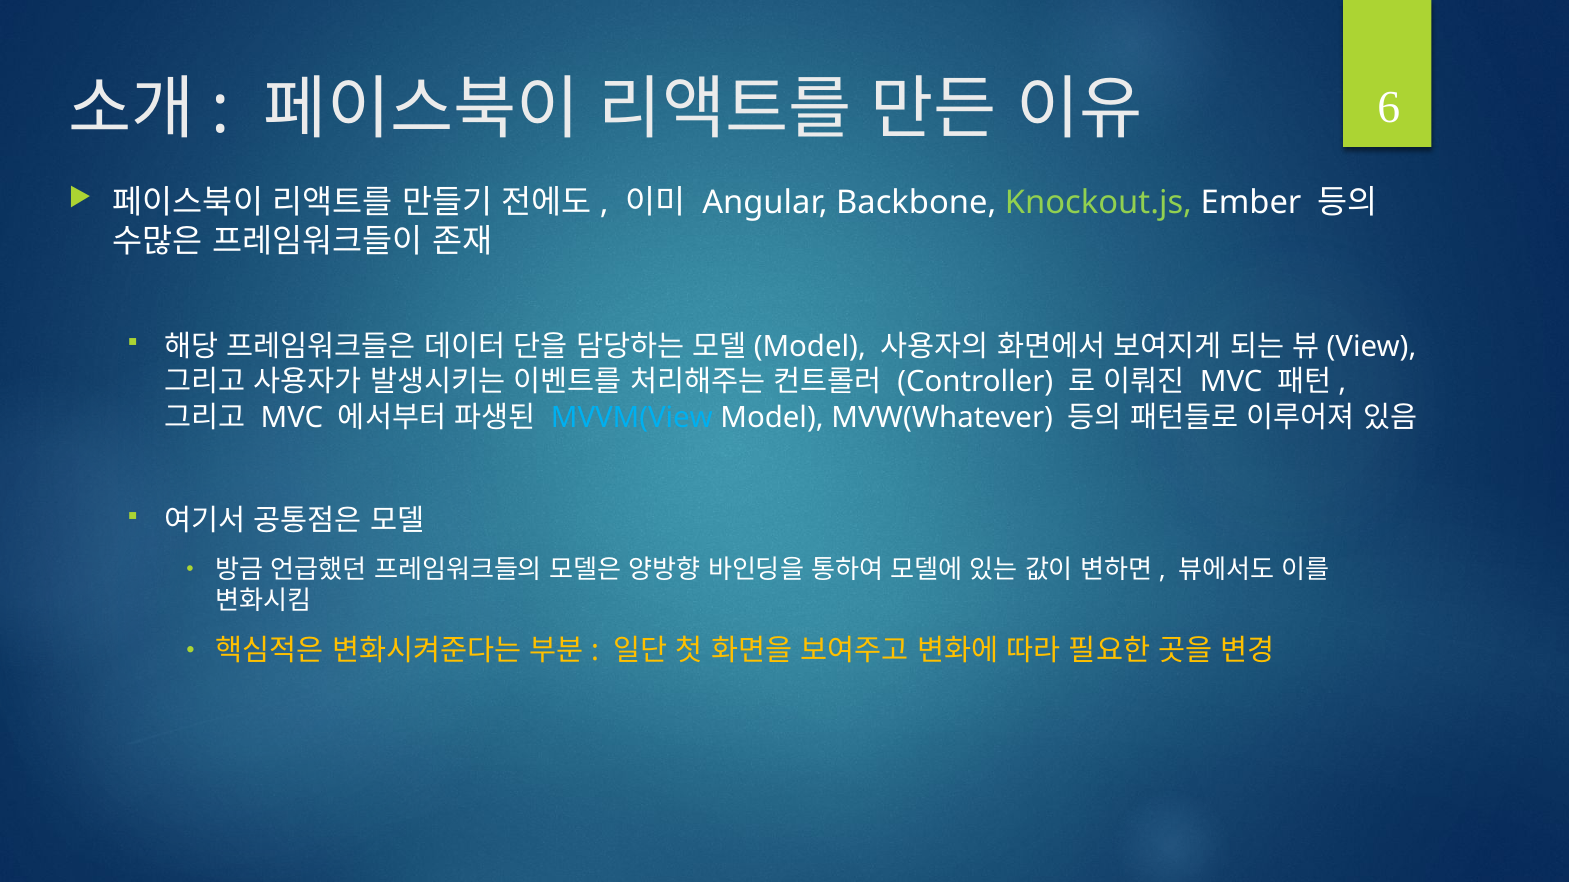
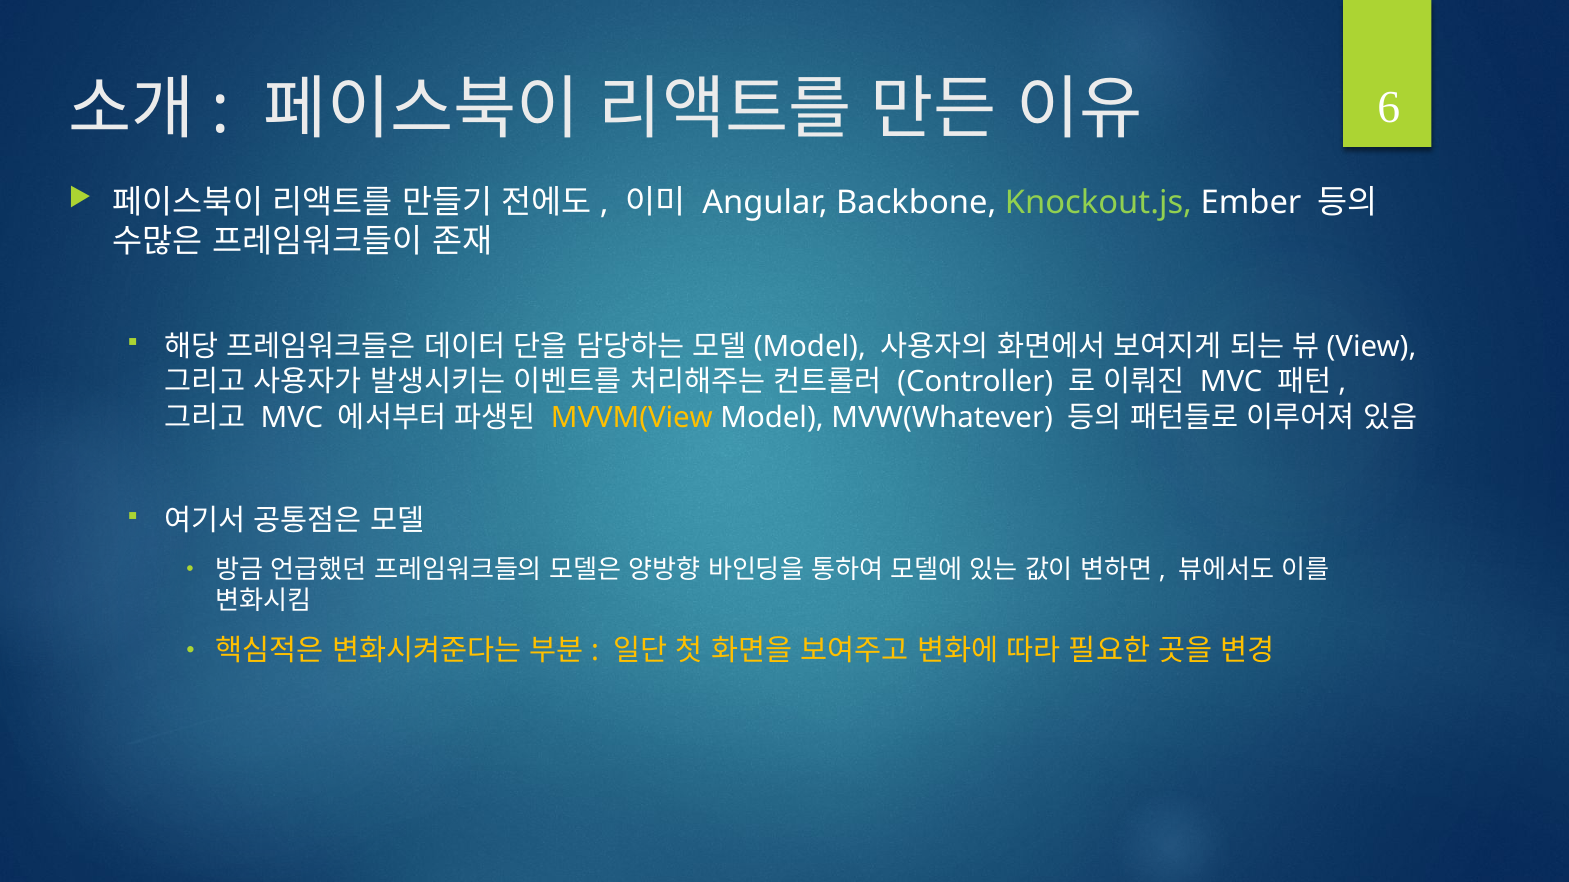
MVVM(View colour: light blue -> yellow (632, 418)
